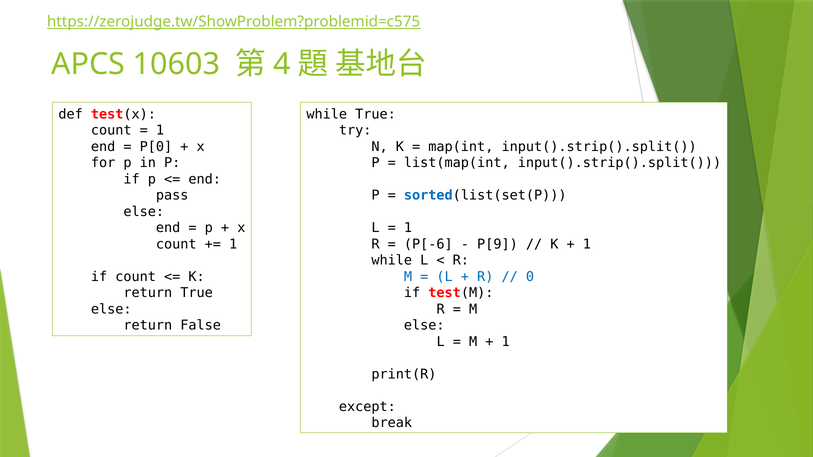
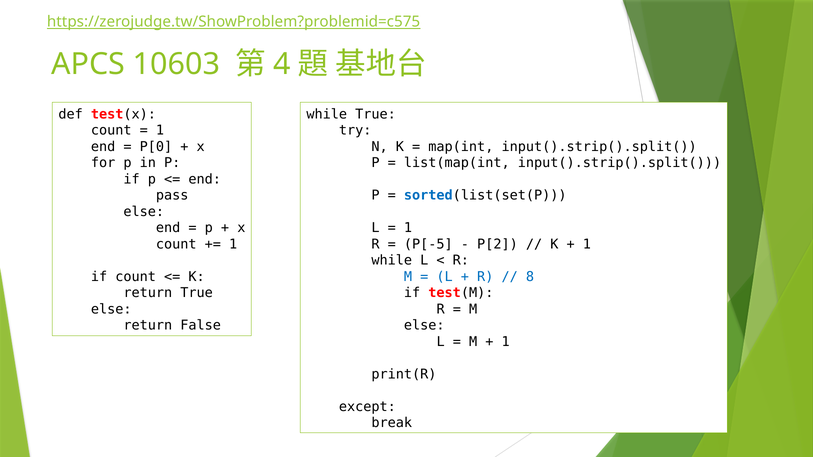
P[-6: P[-6 -> P[-5 (428, 244)
P[9: P[9 -> P[2 (497, 244)
0: 0 -> 8 (530, 277)
